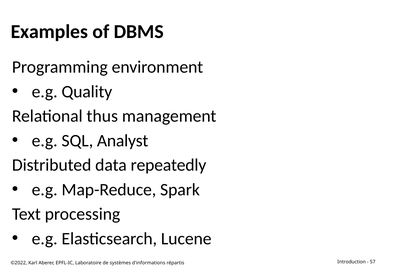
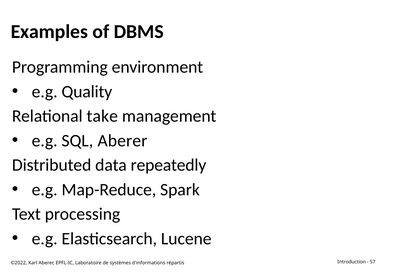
thus: thus -> take (102, 116)
SQL Analyst: Analyst -> Aberer (122, 141)
